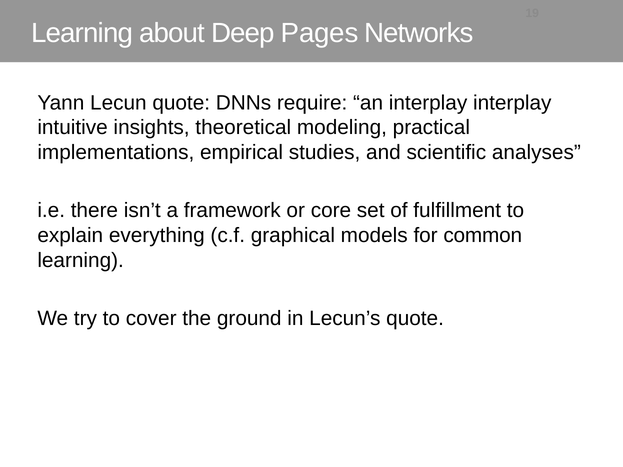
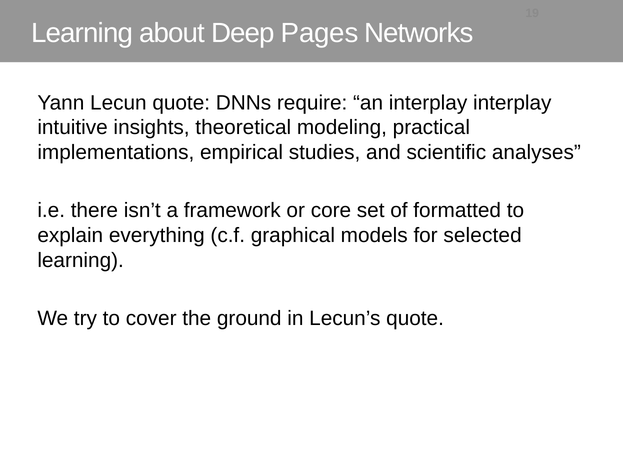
fulfillment: fulfillment -> formatted (457, 211)
common: common -> selected (483, 236)
